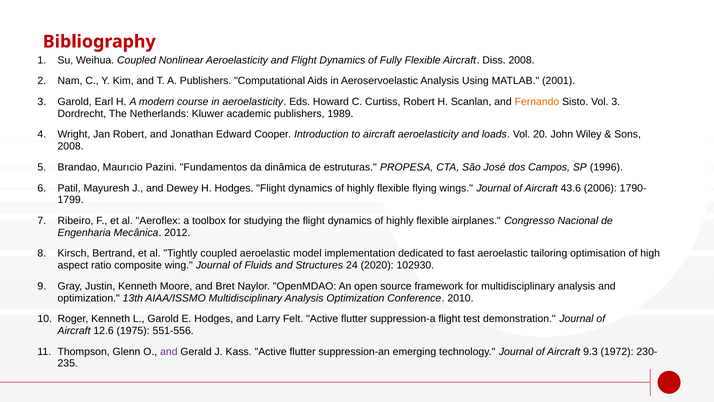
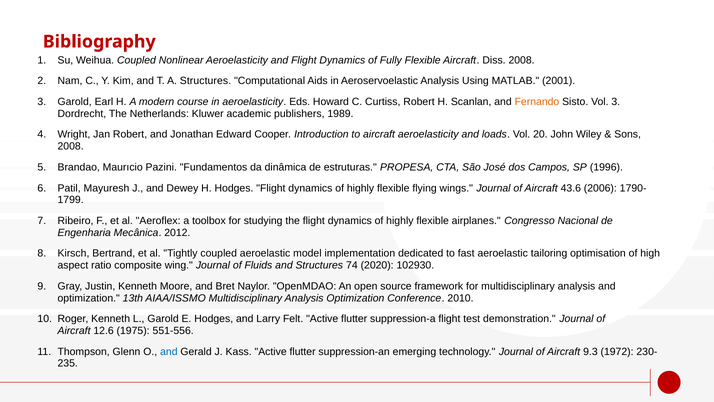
A Publishers: Publishers -> Structures (205, 81)
24: 24 -> 74 (352, 265)
and colour: purple -> blue (169, 351)
